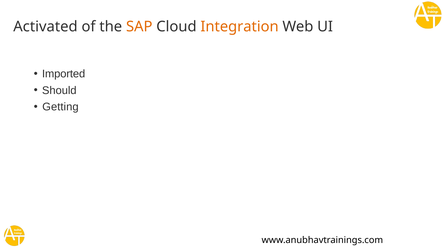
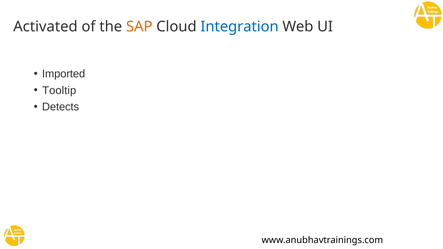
Integration colour: orange -> blue (240, 27)
Should: Should -> Tooltip (59, 90)
Getting: Getting -> Detects (61, 107)
